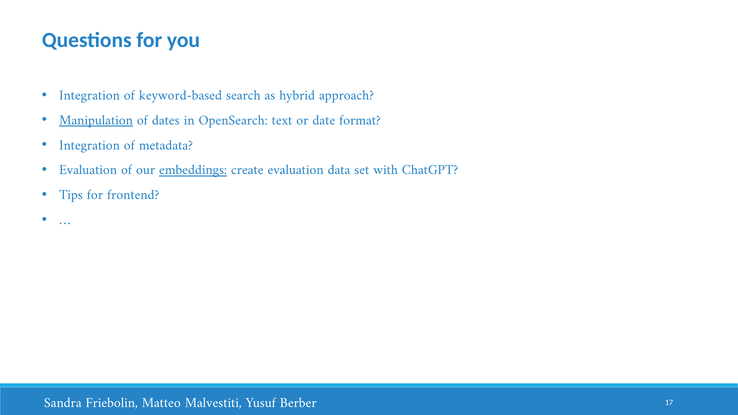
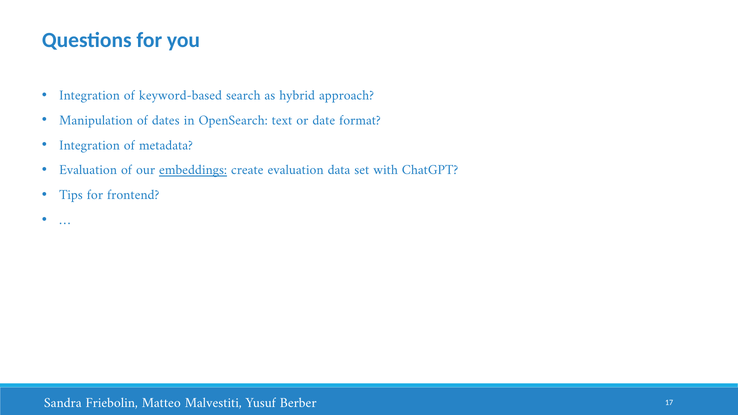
Manipulation underline: present -> none (96, 120)
